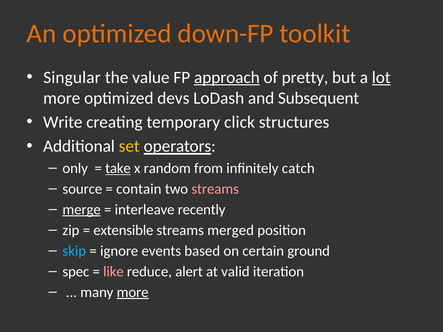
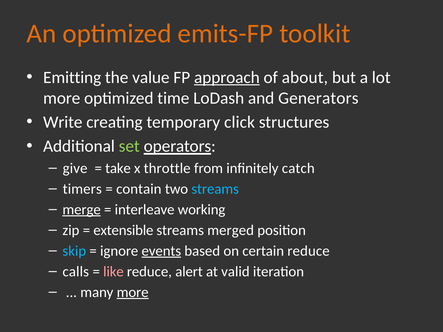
down-FP: down-FP -> emits-FP (225, 34)
Singular: Singular -> Emitting (72, 77)
pretty: pretty -> about (305, 77)
lot underline: present -> none (381, 77)
devs: devs -> time (173, 98)
Subsequent: Subsequent -> Generators (318, 98)
set colour: yellow -> light green (129, 146)
only: only -> give (75, 168)
take underline: present -> none (118, 168)
random: random -> throttle (167, 168)
source: source -> timers (82, 189)
streams colour: pink -> light blue (215, 189)
recently: recently -> working (202, 210)
events underline: none -> present (161, 251)
certain ground: ground -> reduce (308, 251)
spec: spec -> calls (76, 272)
